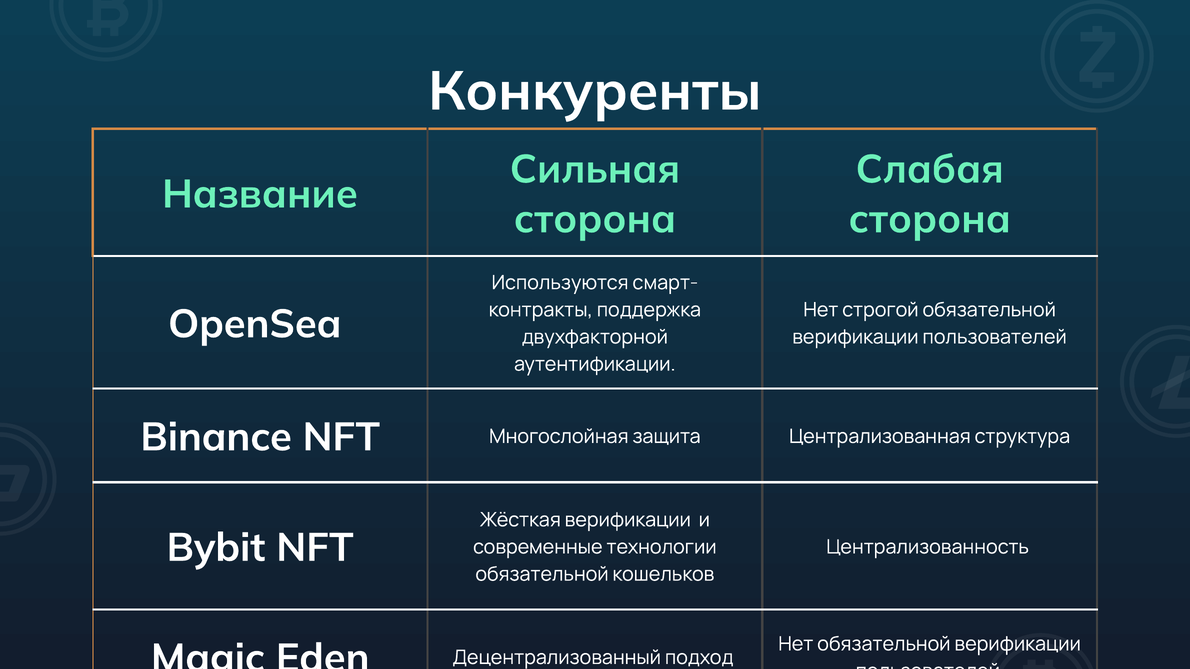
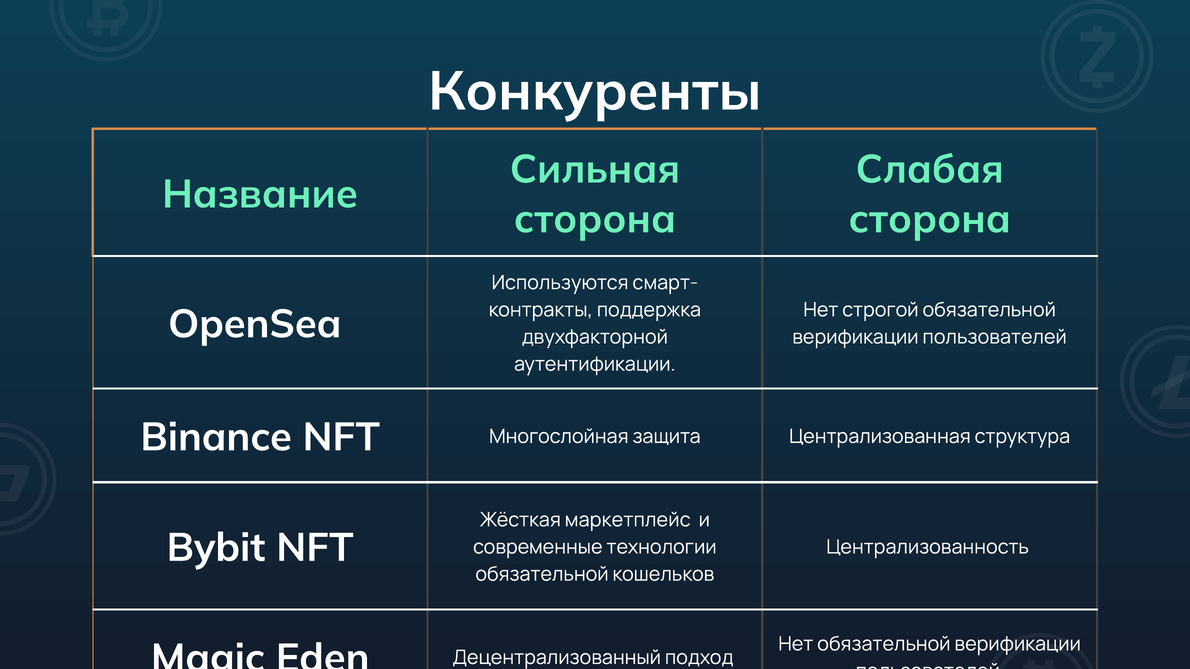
Жёсткая верификации: верификации -> маркетплейс (628, 520)
